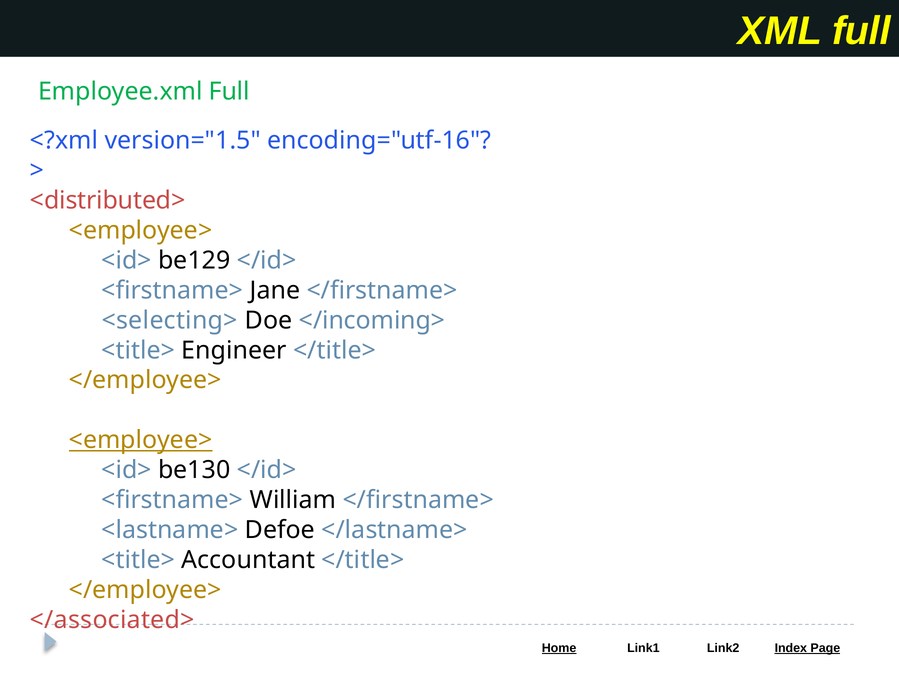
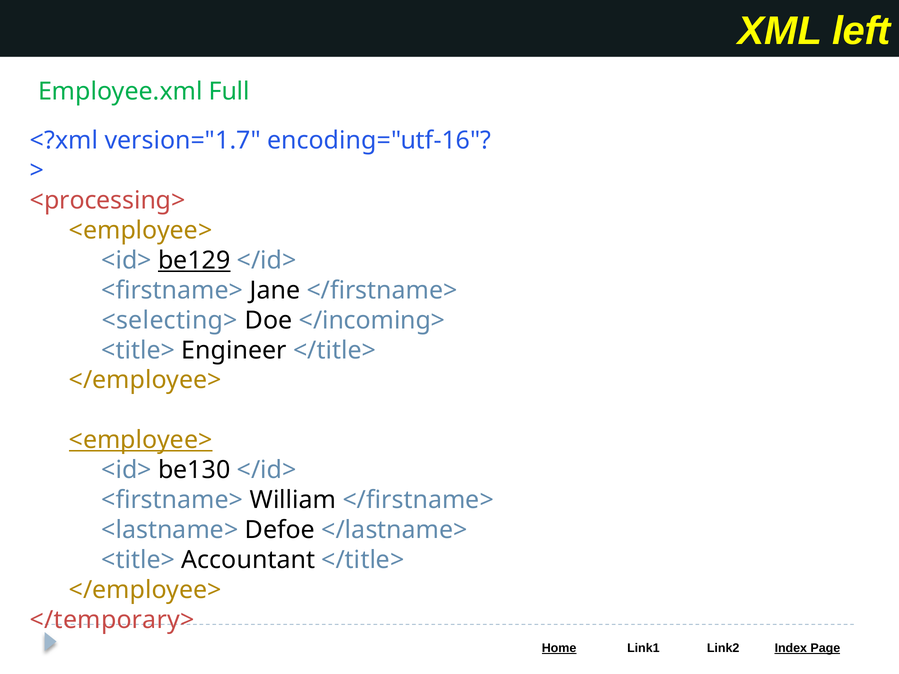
XML full: full -> left (861, 31)
version="1.5: version="1.5 -> version="1.7 (183, 141)
<distributed>: <distributed> -> <processing> (108, 201)
be129 underline: none -> present (194, 260)
</associated>: </associated> -> </temporary> (112, 620)
